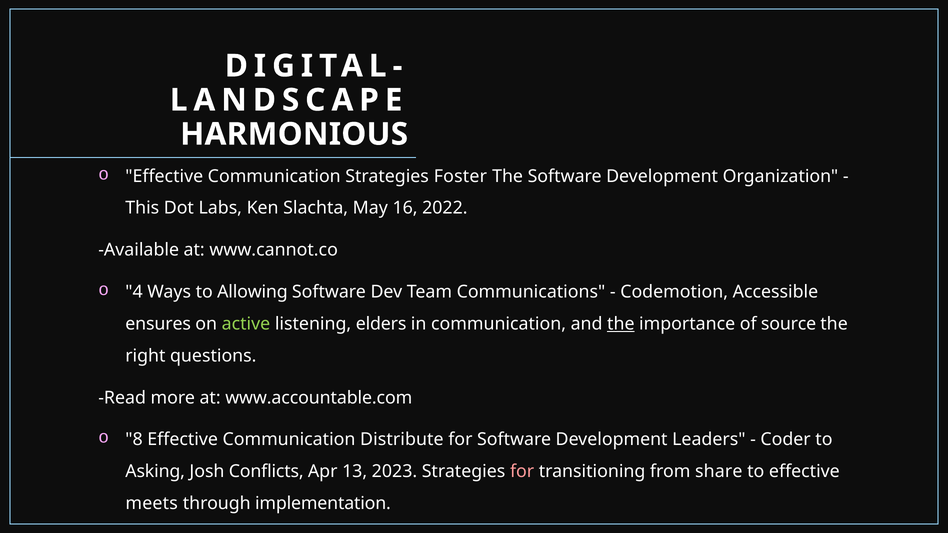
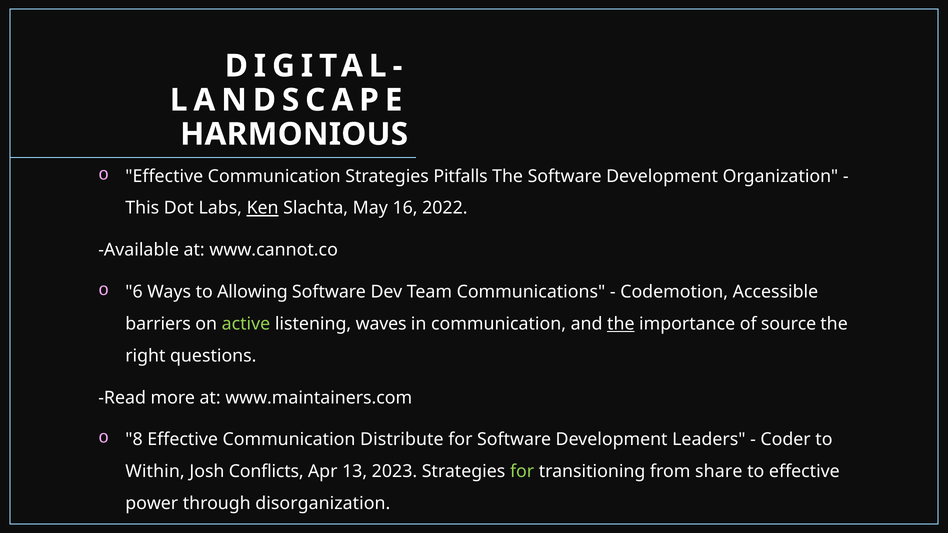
Foster: Foster -> Pitfalls (461, 176)
Ken underline: none -> present (263, 208)
4: 4 -> 6 (134, 292)
ensures: ensures -> barriers (158, 324)
elders: elders -> waves (381, 324)
www.accountable.com: www.accountable.com -> www.maintainers.com (319, 398)
Asking: Asking -> Within (155, 472)
for colour: pink -> light green (522, 472)
meets: meets -> power (152, 504)
implementation: implementation -> disorganization (323, 504)
